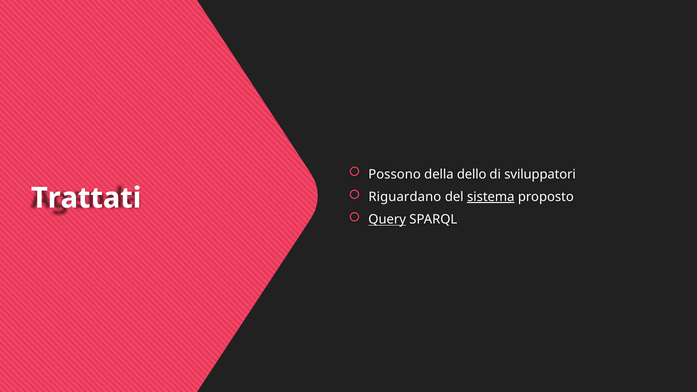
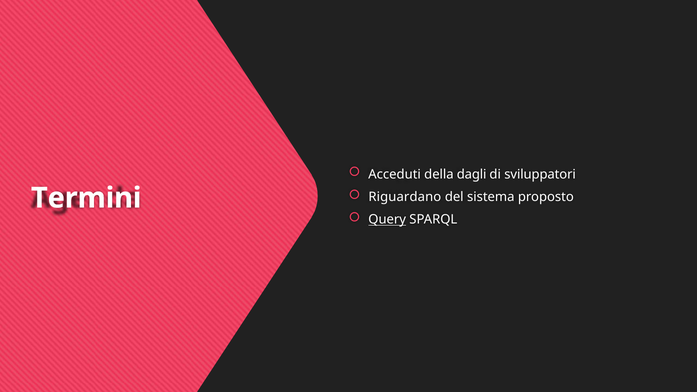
Possono: Possono -> Acceduti (395, 174)
dello: dello -> dagli (472, 174)
sistema underline: present -> none (491, 197)
Trattati: Trattati -> Termini (86, 198)
